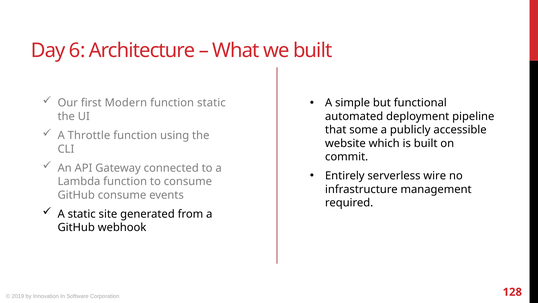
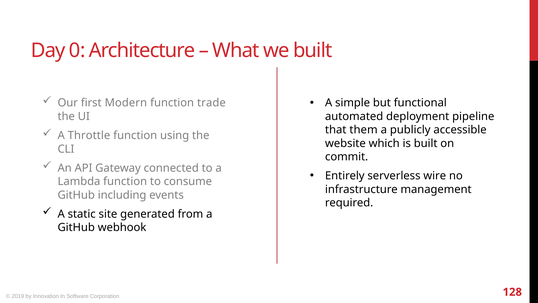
6: 6 -> 0 (77, 51)
function static: static -> trade (211, 103)
some: some -> them (364, 130)
GitHub consume: consume -> including (122, 195)
